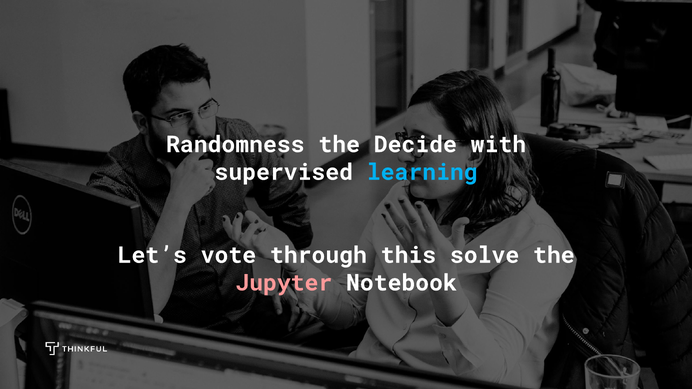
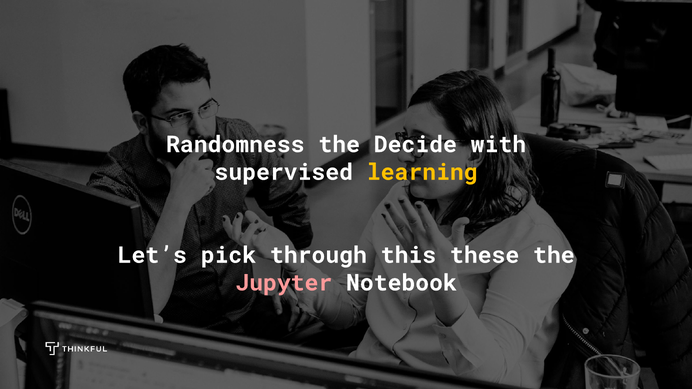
learning colour: light blue -> yellow (422, 172)
vote: vote -> pick (228, 255)
solve: solve -> these (485, 255)
